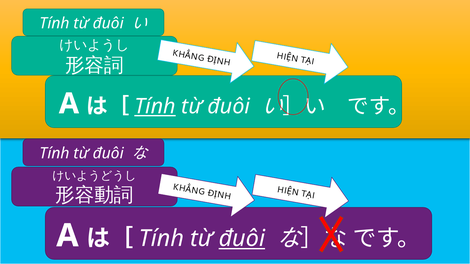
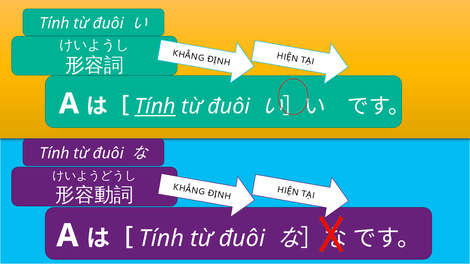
đuôi underline: present -> none (242, 239)
